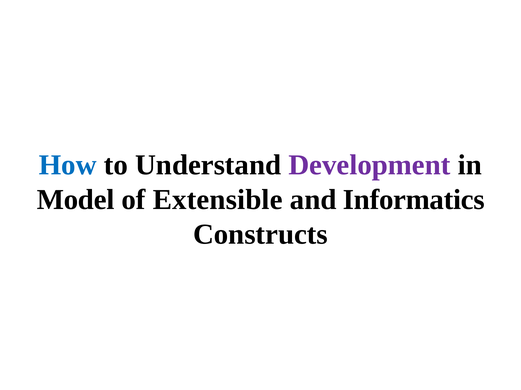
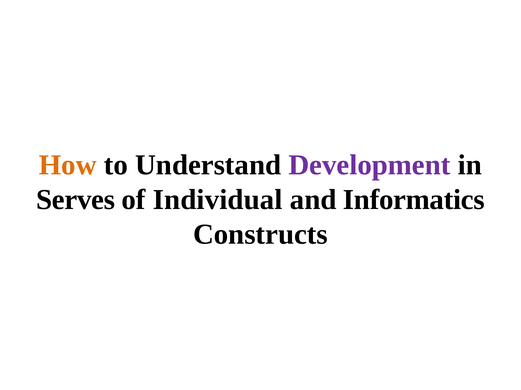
How colour: blue -> orange (68, 165)
Model: Model -> Serves (76, 200)
Extensible: Extensible -> Individual (218, 200)
